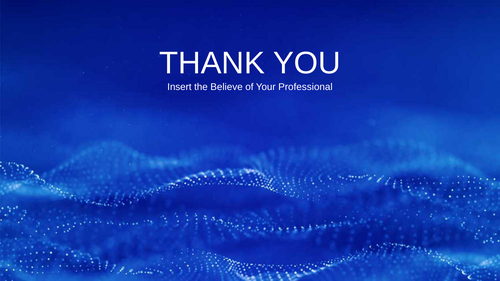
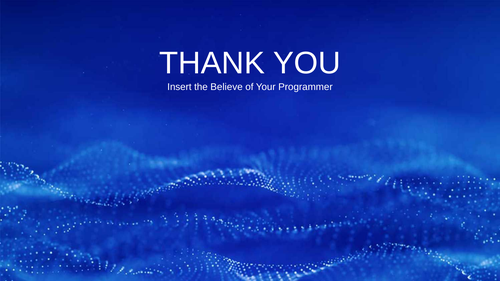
Professional: Professional -> Programmer (305, 87)
